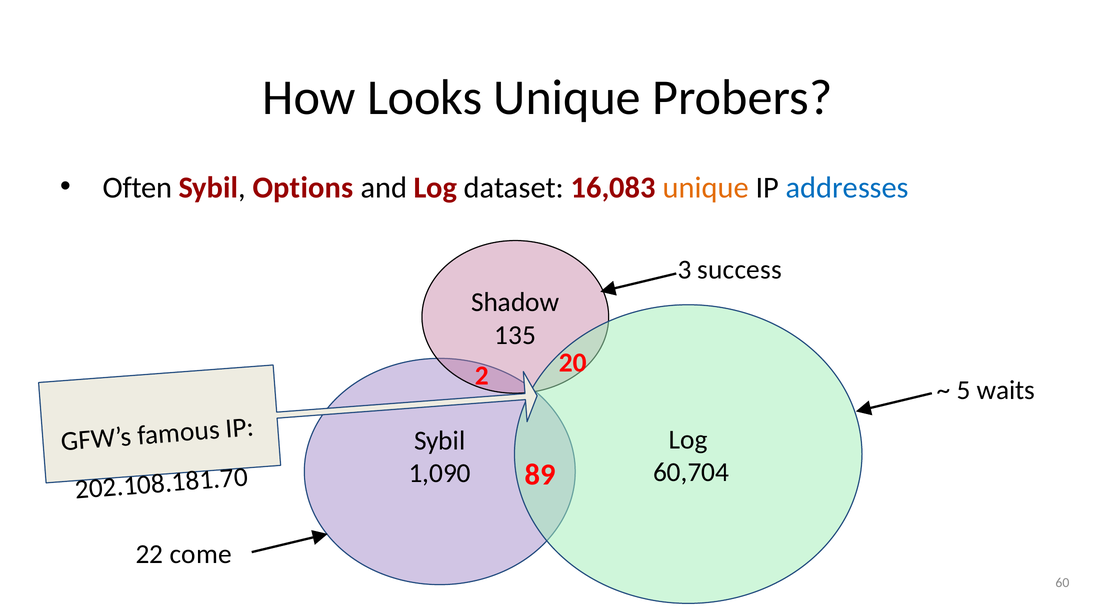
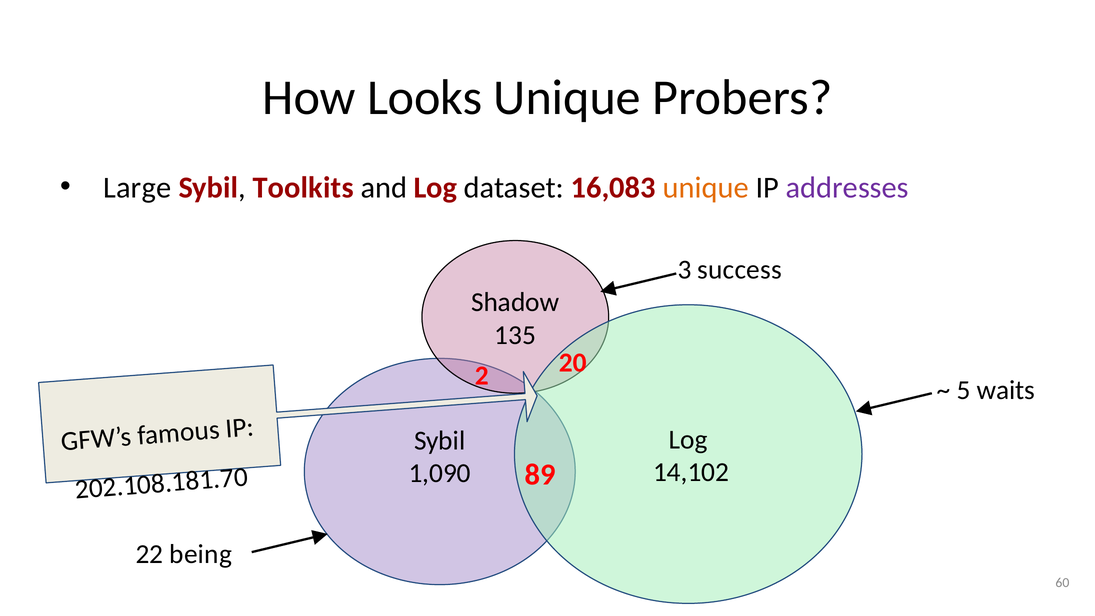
Often: Often -> Large (137, 188)
Options: Options -> Toolkits (303, 188)
addresses colour: blue -> purple (847, 188)
60,704: 60,704 -> 14,102 (691, 472)
come: come -> being (201, 554)
